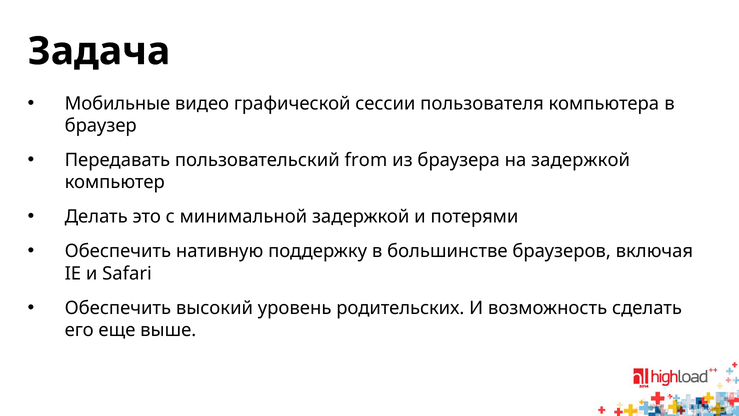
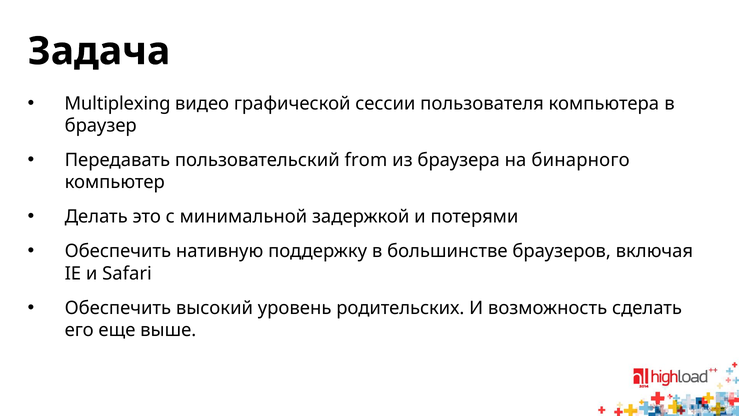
Мобильные: Мобильные -> Multiplexing (117, 103)
на задержкой: задержкой -> бинарного (581, 160)
